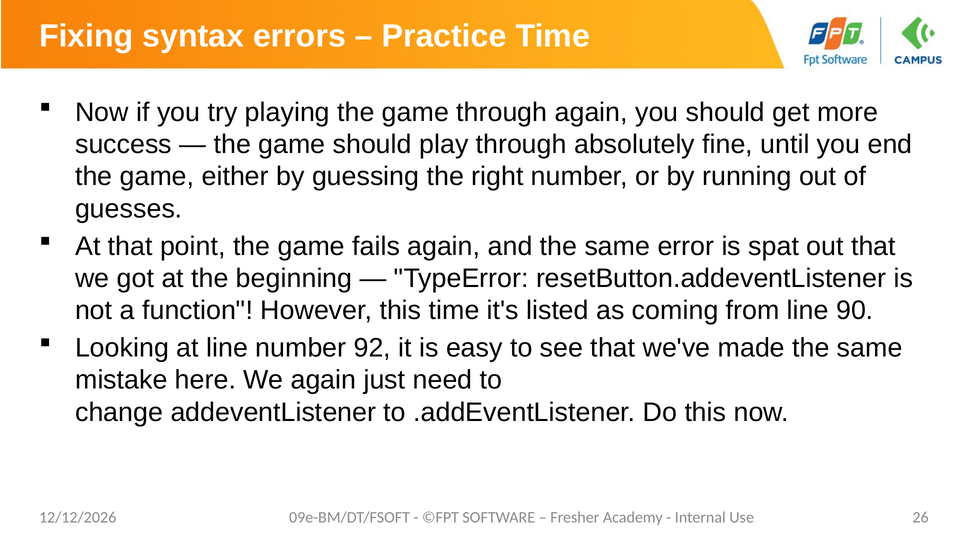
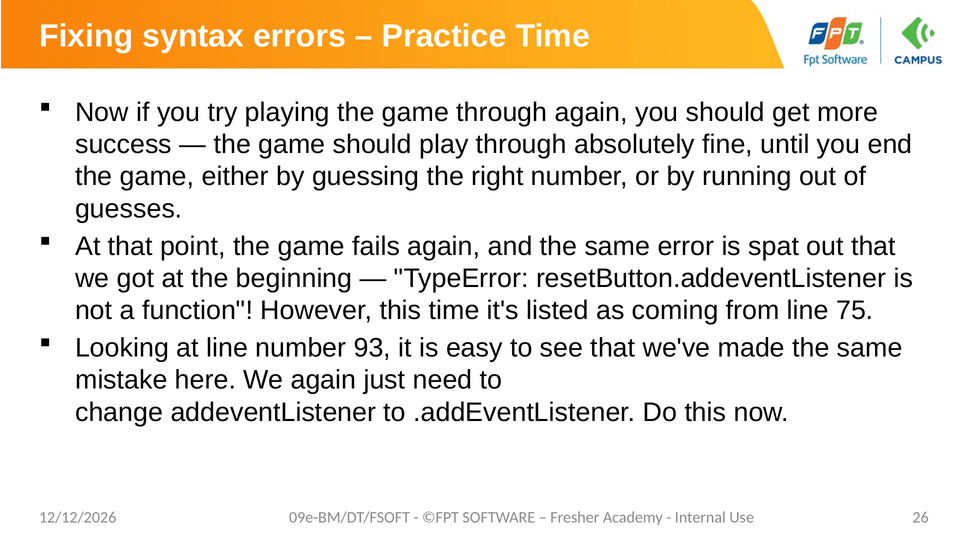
90: 90 -> 75 (855, 311)
92: 92 -> 93 (372, 348)
